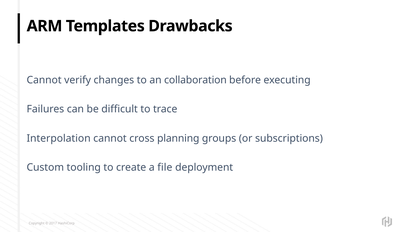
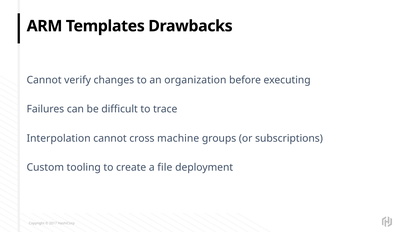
collaboration: collaboration -> organization (195, 80)
planning: planning -> machine (178, 138)
